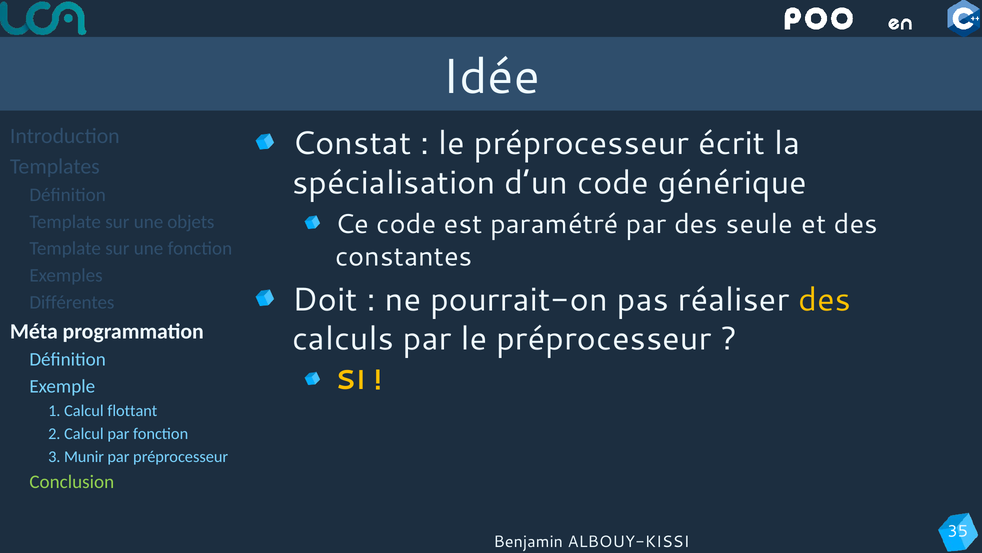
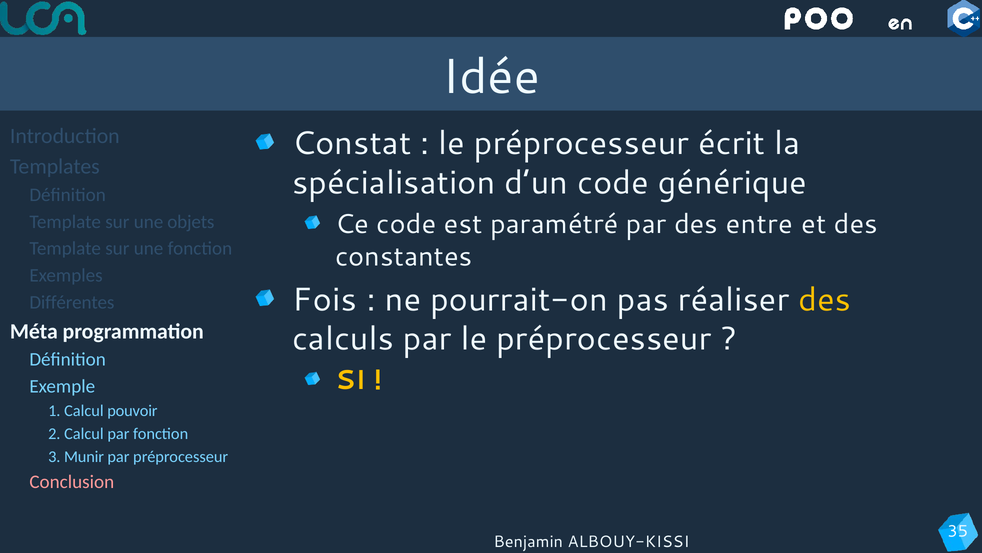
seule: seule -> entre (760, 224)
Doit: Doit -> Fois (325, 299)
flottant: flottant -> pouvoir (132, 410)
Conclusion colour: light green -> pink (72, 482)
